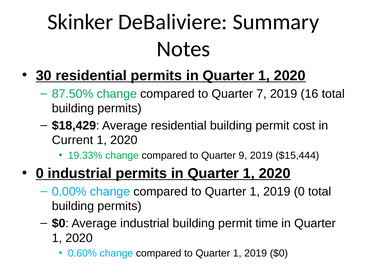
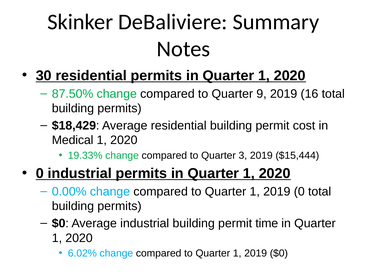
7: 7 -> 9 (262, 94)
Current: Current -> Medical (73, 140)
9: 9 -> 3 (243, 156)
0.60%: 0.60% -> 6.02% (82, 254)
